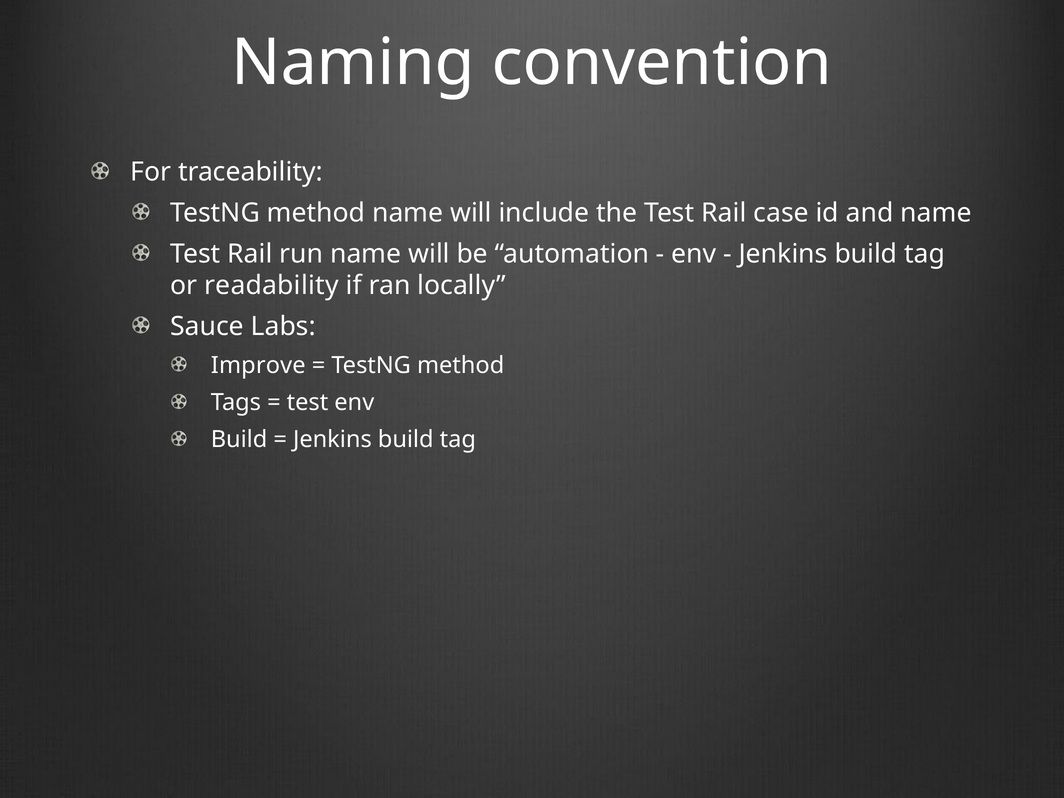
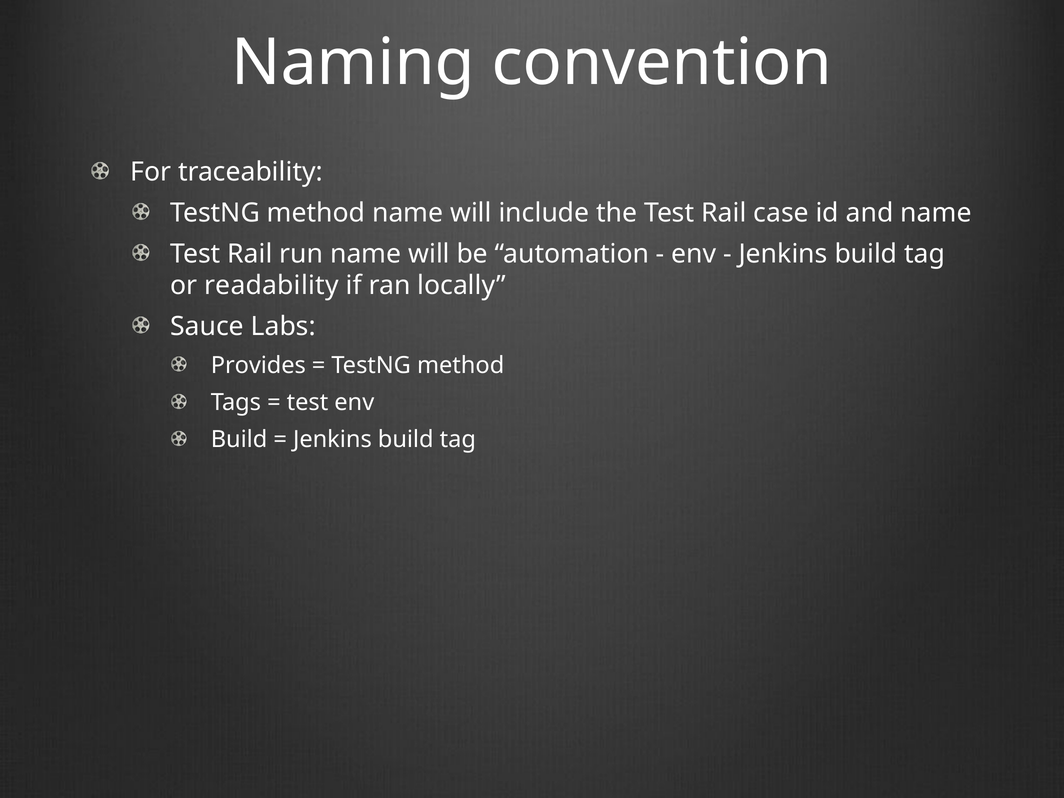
Improve: Improve -> Provides (258, 365)
